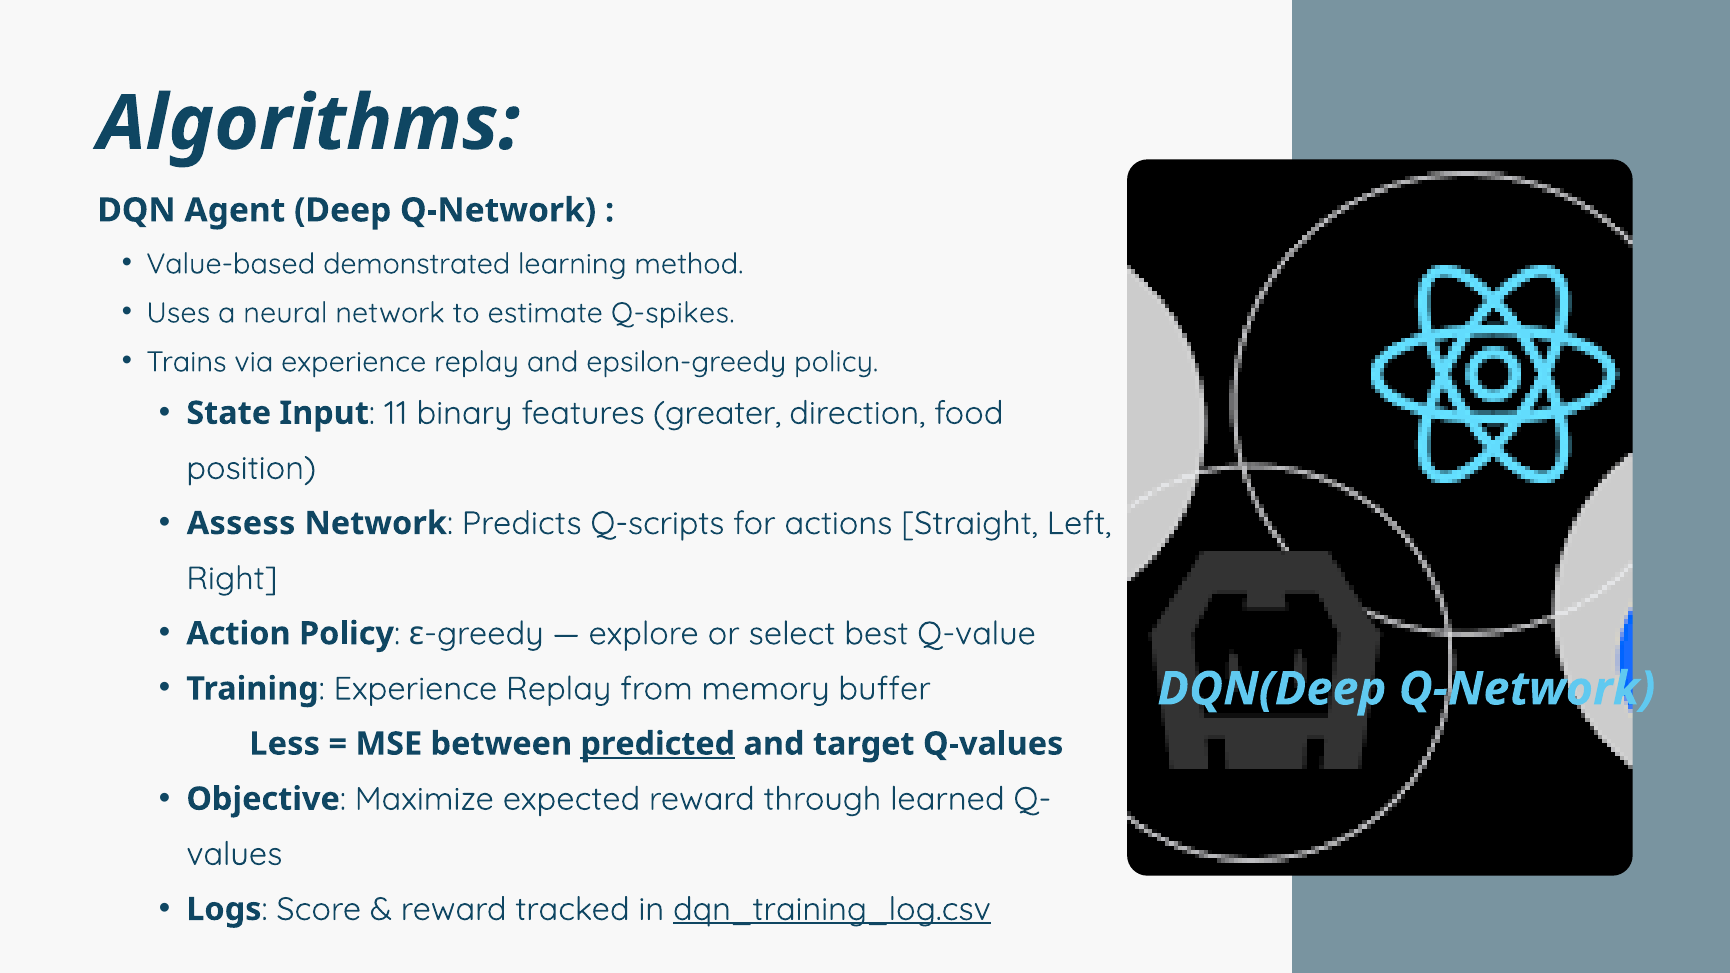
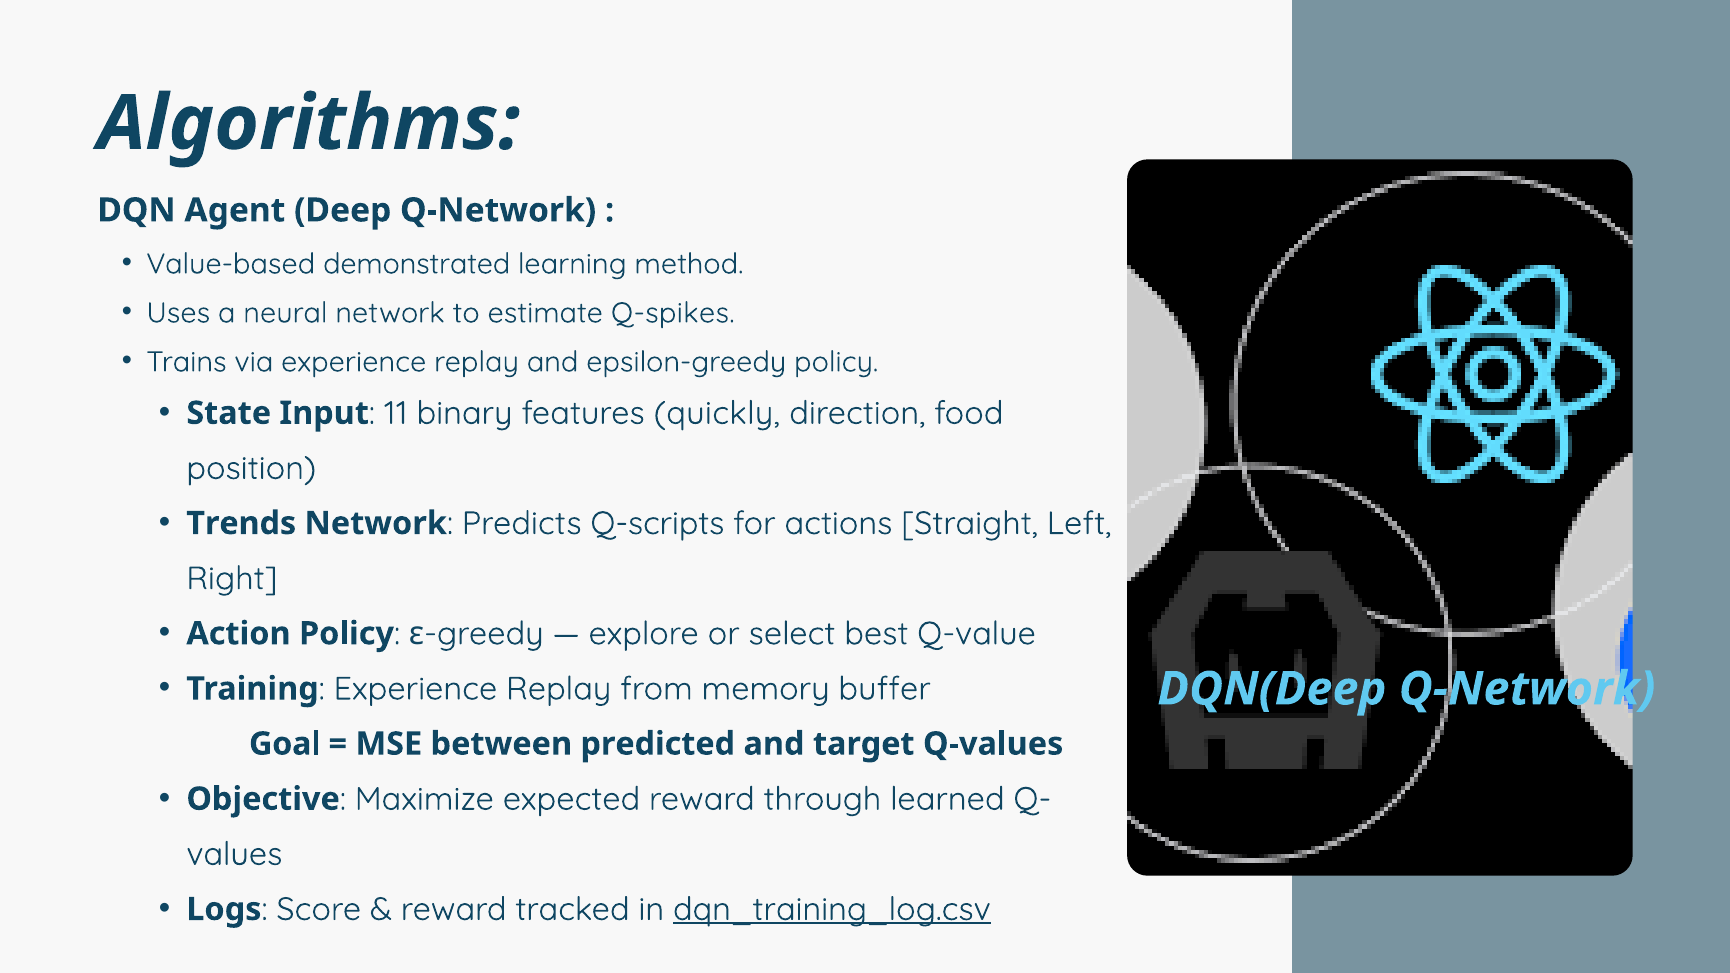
greater: greater -> quickly (717, 413)
Assess: Assess -> Trends (241, 523)
Less: Less -> Goal (285, 744)
predicted underline: present -> none (658, 744)
